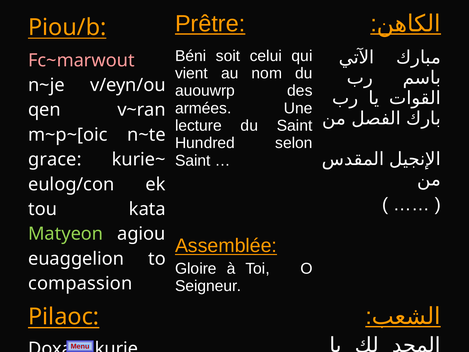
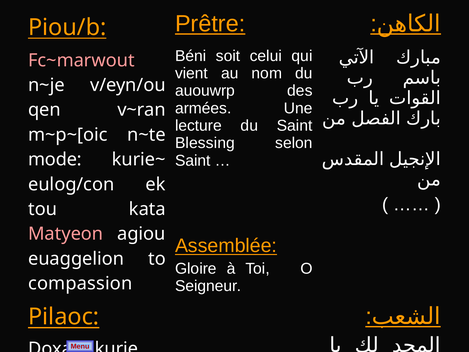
Hundred: Hundred -> Blessing (205, 143)
grace: grace -> mode (55, 159)
Matyeon colour: light green -> pink (66, 234)
